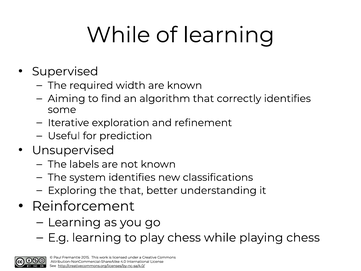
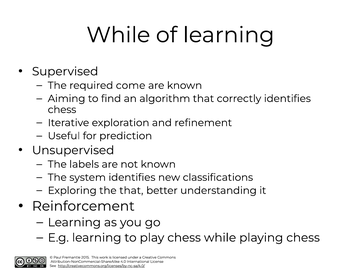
width: width -> come (131, 85)
some: some -> chess (62, 110)
